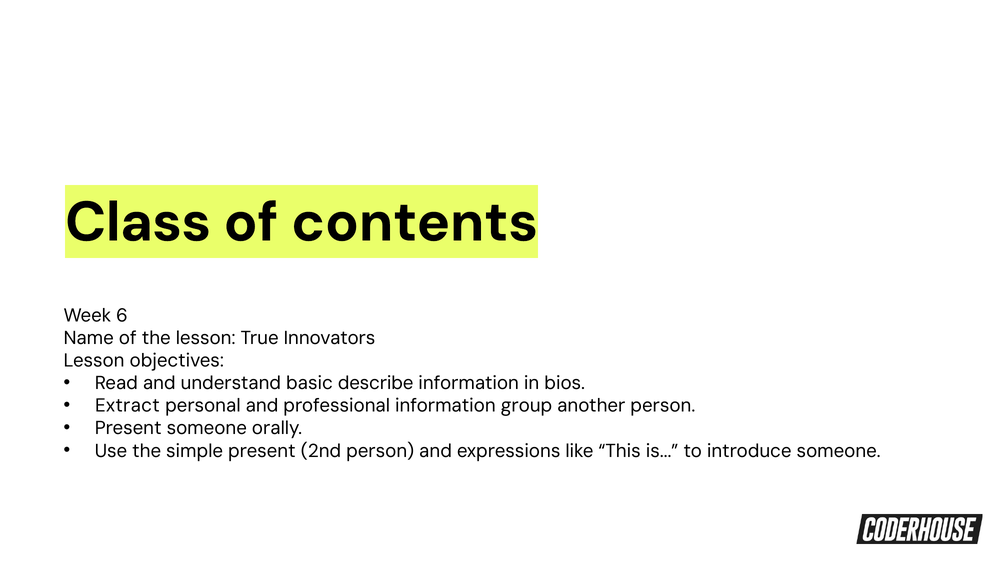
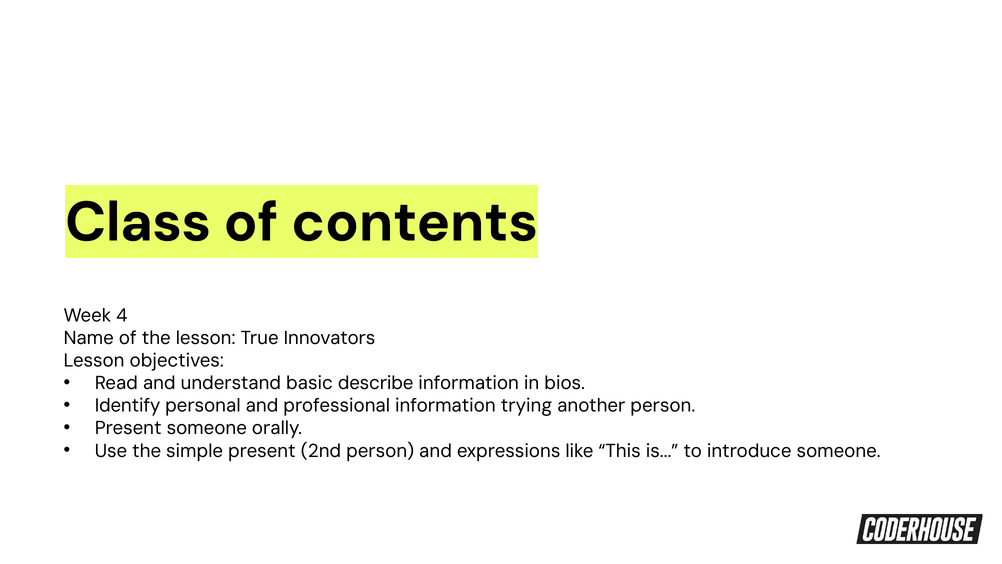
6: 6 -> 4 (122, 315)
Extract: Extract -> Identify (128, 405)
group: group -> trying (526, 405)
